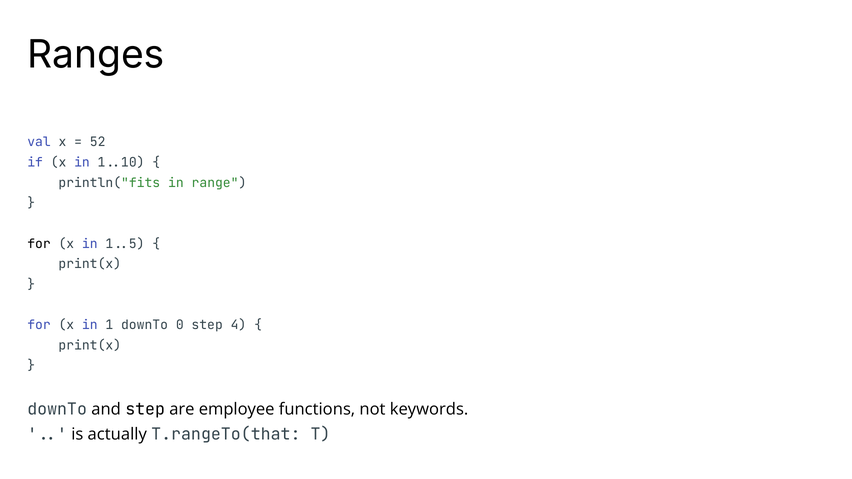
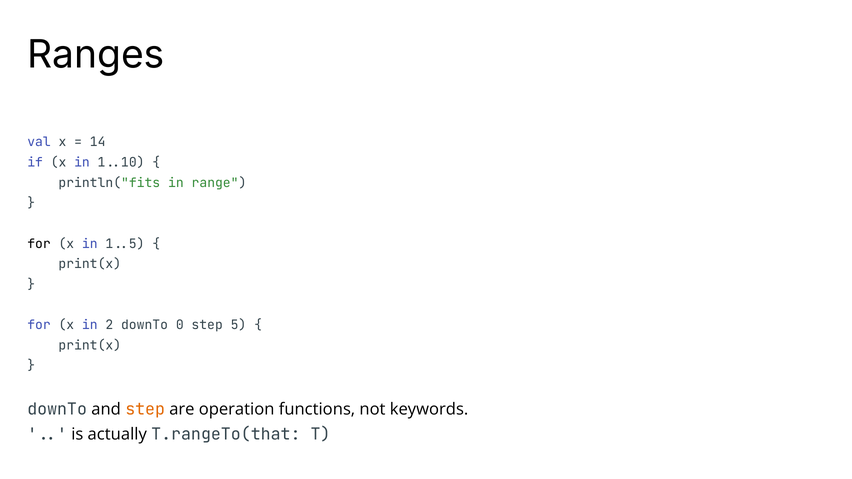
52: 52 -> 14 (98, 142)
1: 1 -> 2 (109, 325)
4: 4 -> 5 (238, 325)
step colour: black -> orange (145, 409)
employee: employee -> operation (237, 409)
